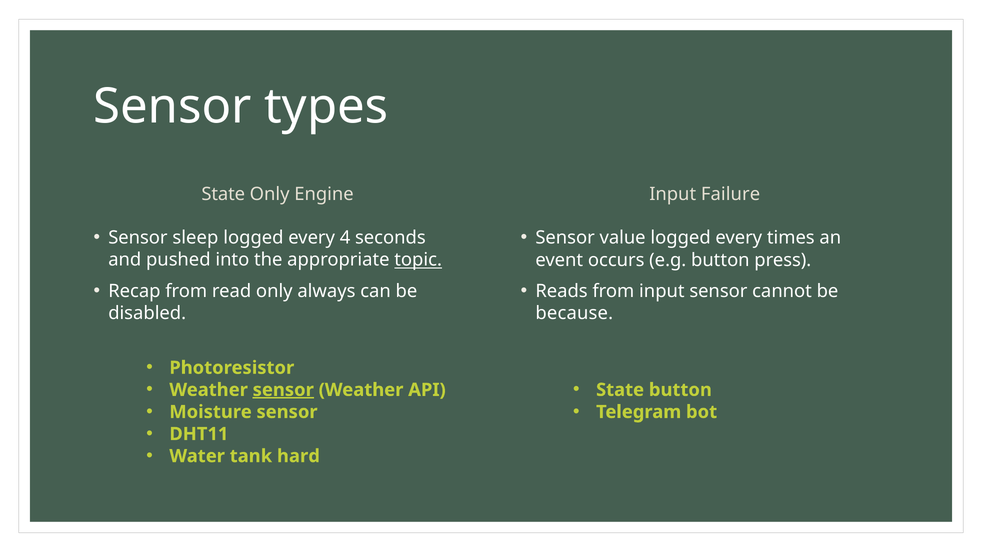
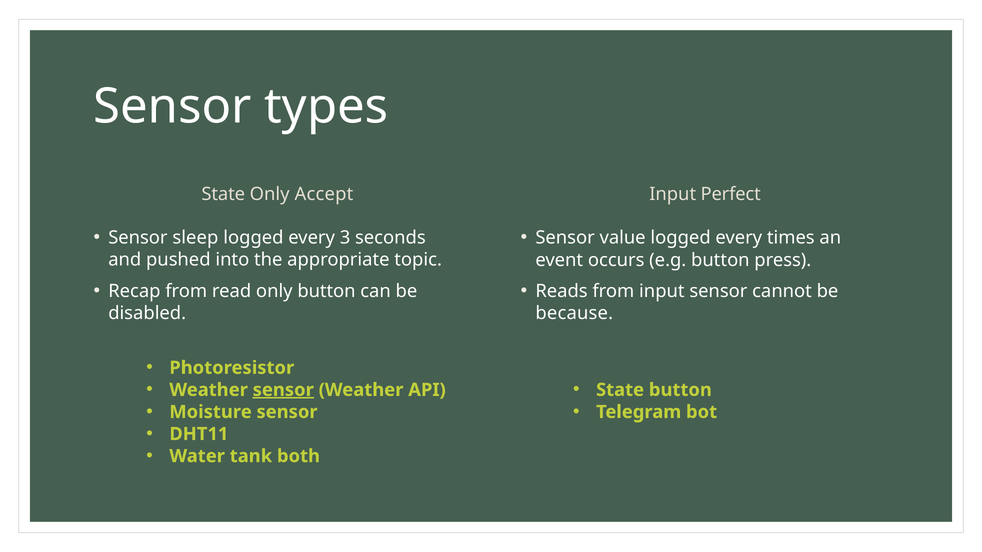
Engine: Engine -> Accept (324, 194)
Failure: Failure -> Perfect (731, 194)
4: 4 -> 3 (345, 238)
topic underline: present -> none (418, 260)
only always: always -> button (326, 291)
hard: hard -> both (298, 456)
